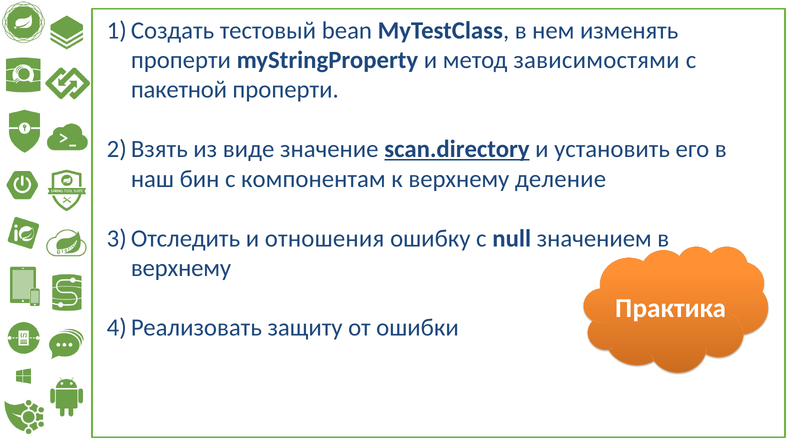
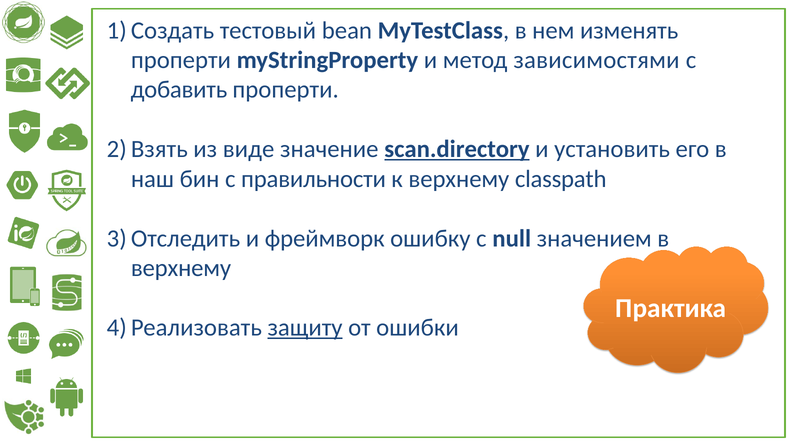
пакетной: пакетной -> добавить (179, 90)
компонентам: компонентам -> правильности (314, 179)
деление: деление -> classpath (561, 179)
отношения: отношения -> фреймворк (325, 238)
защиту underline: none -> present (305, 328)
